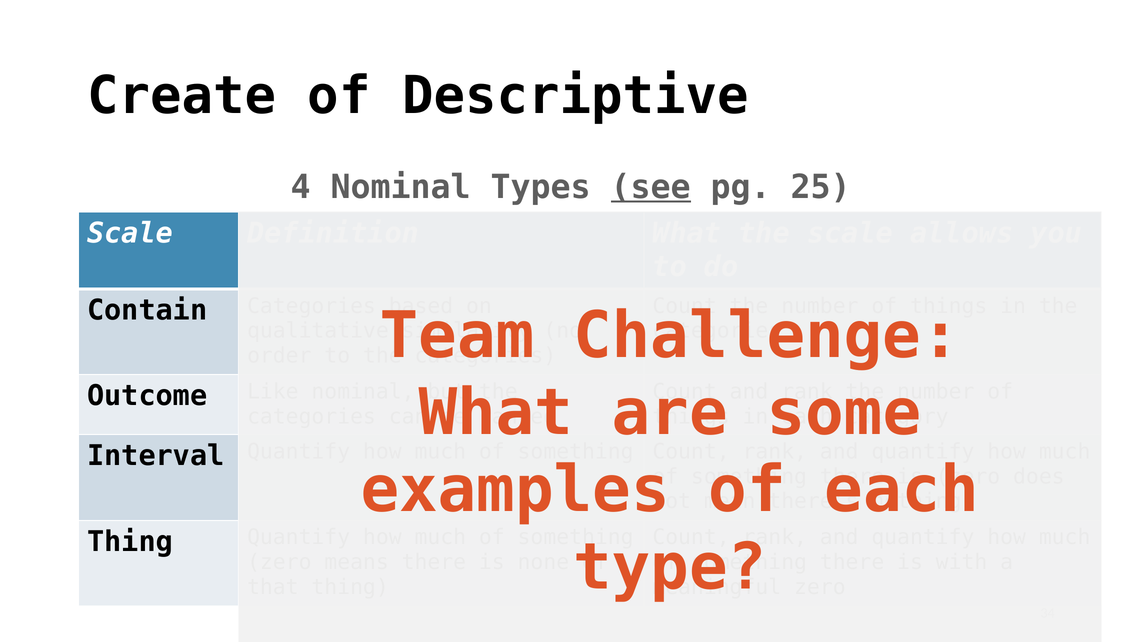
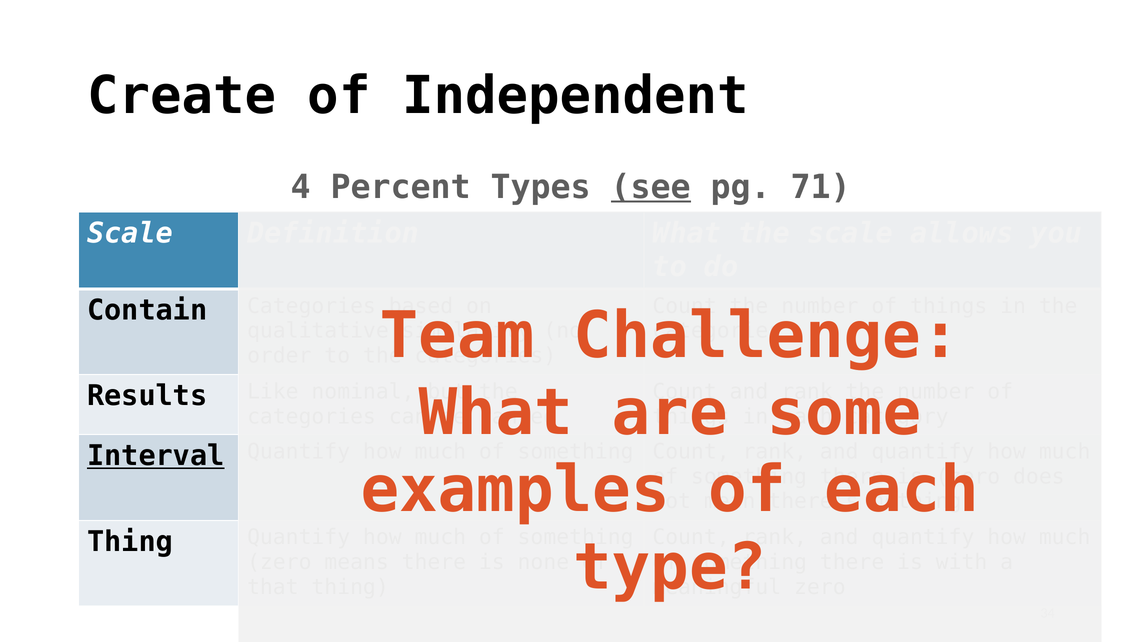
Descriptive: Descriptive -> Independent (575, 96)
4 Nominal: Nominal -> Percent (401, 187)
25: 25 -> 71 (821, 187)
Outcome: Outcome -> Results (147, 396)
Interval underline: none -> present (156, 456)
